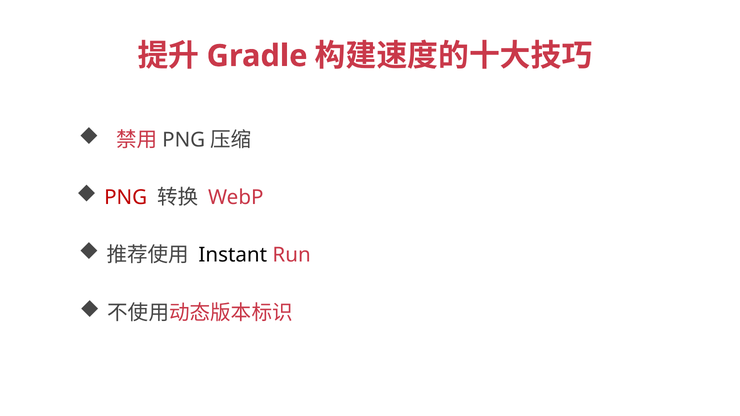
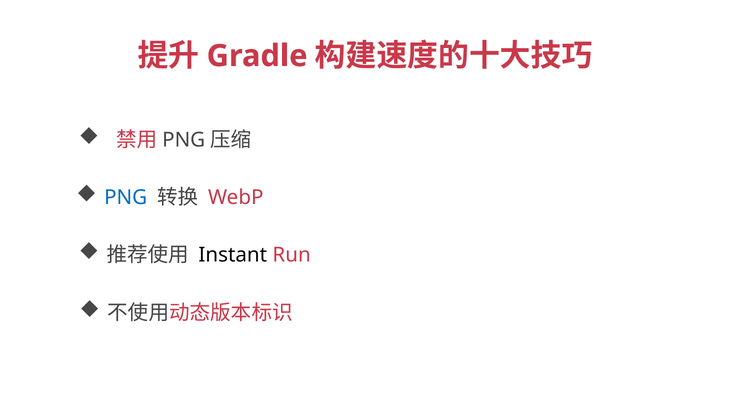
PNG colour: red -> blue (126, 198)
